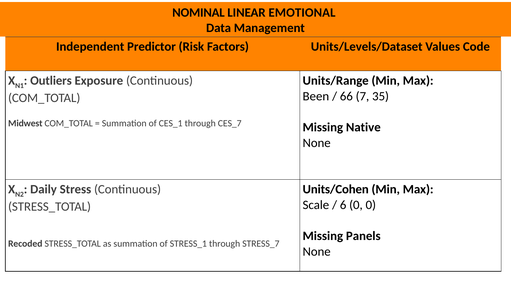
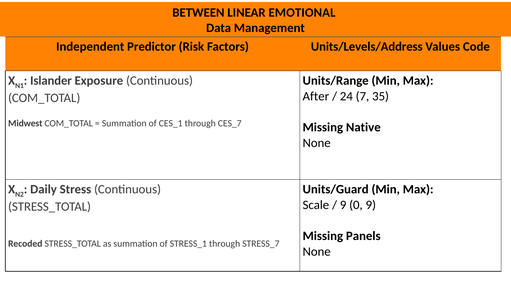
NOMINAL: NOMINAL -> BETWEEN (198, 13)
Units/Levels/Dataset: Units/Levels/Dataset -> Units/Levels/Address (367, 47)
Outliers: Outliers -> Islander (51, 81)
Been: Been -> After (316, 96)
66: 66 -> 24 (346, 96)
Units/Cohen: Units/Cohen -> Units/Guard (336, 190)
6: 6 -> 9 (343, 205)
0 0: 0 -> 9 (371, 205)
